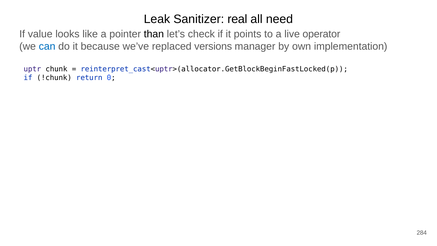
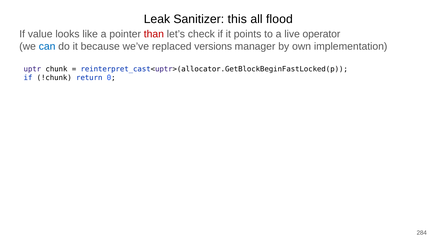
real: real -> this (237, 19)
need: need -> flood (279, 19)
than colour: black -> red (154, 34)
